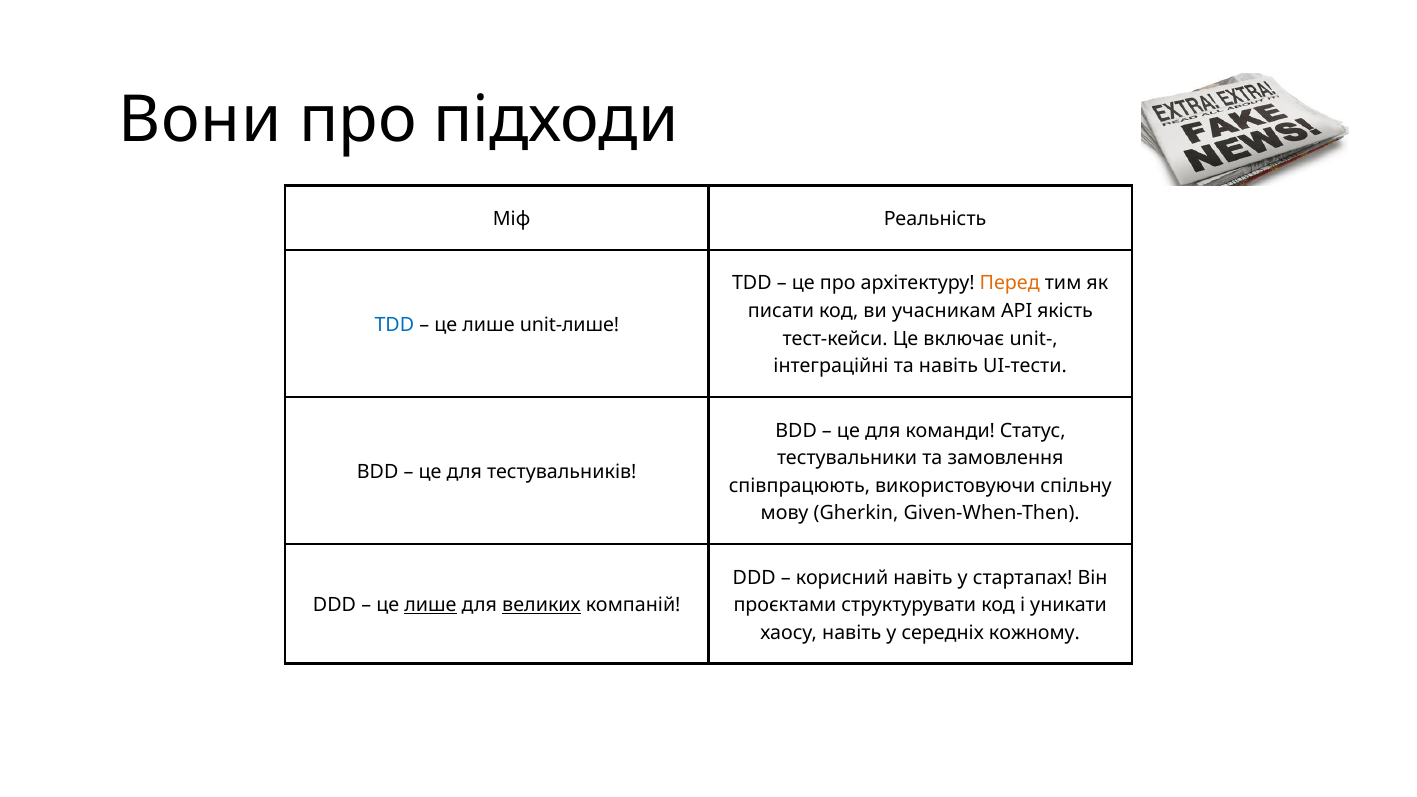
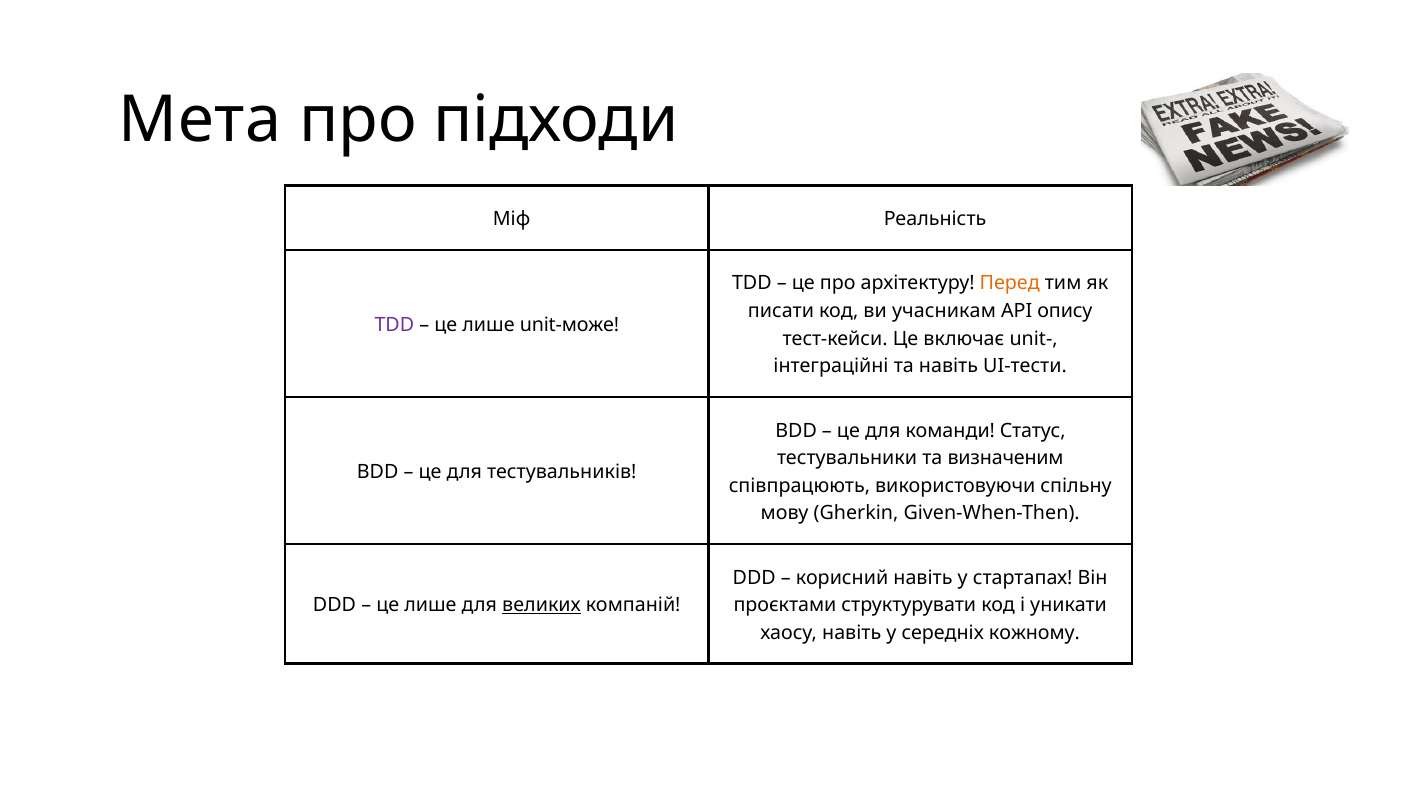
Вони: Вони -> Мета (200, 120)
якість: якість -> опису (1065, 311)
TDD colour: blue -> purple (394, 325)
unit-лише: unit-лише -> unit-може (569, 325)
замовлення: замовлення -> визначеним (1006, 458)
лише underline: present -> none (430, 605)
